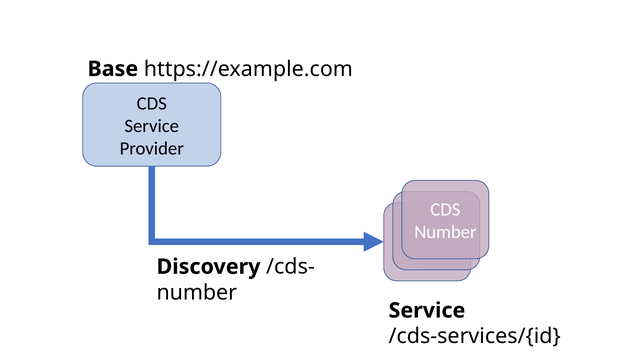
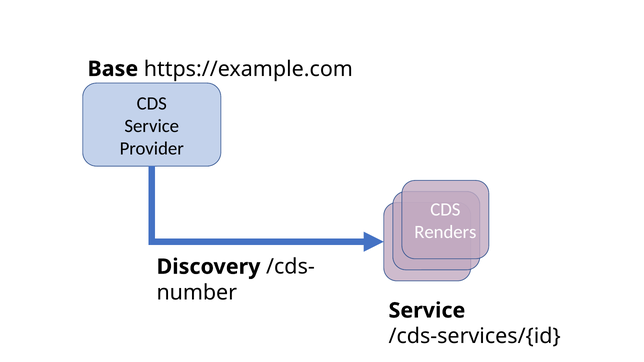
Number: Number -> Renders (445, 232)
